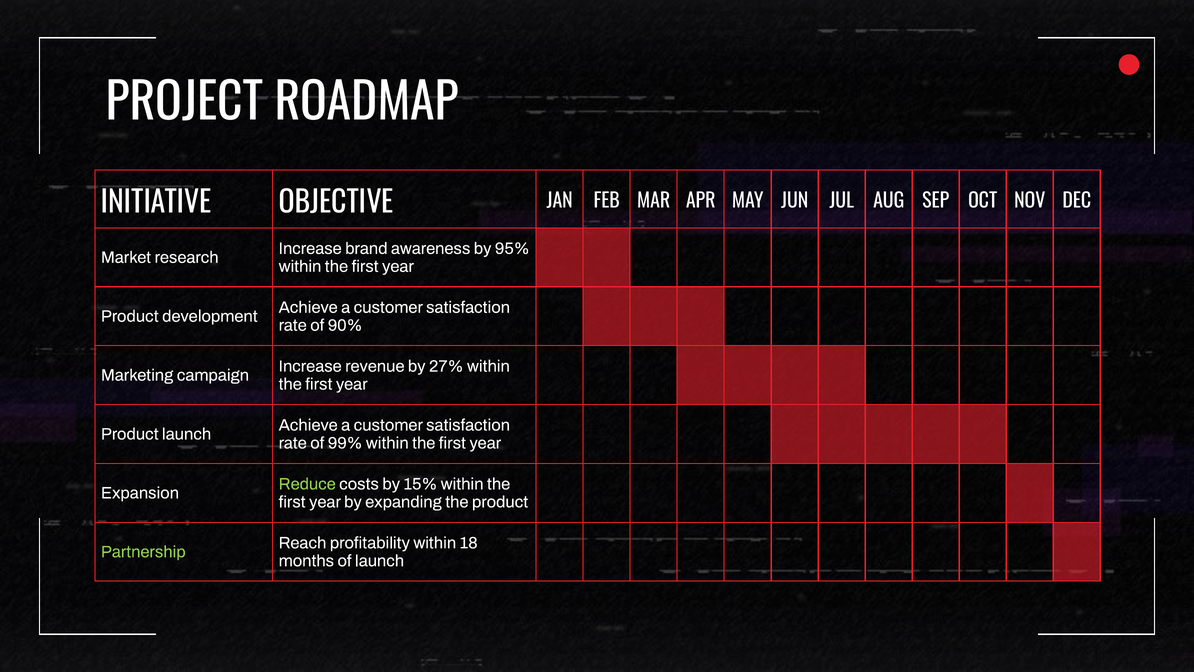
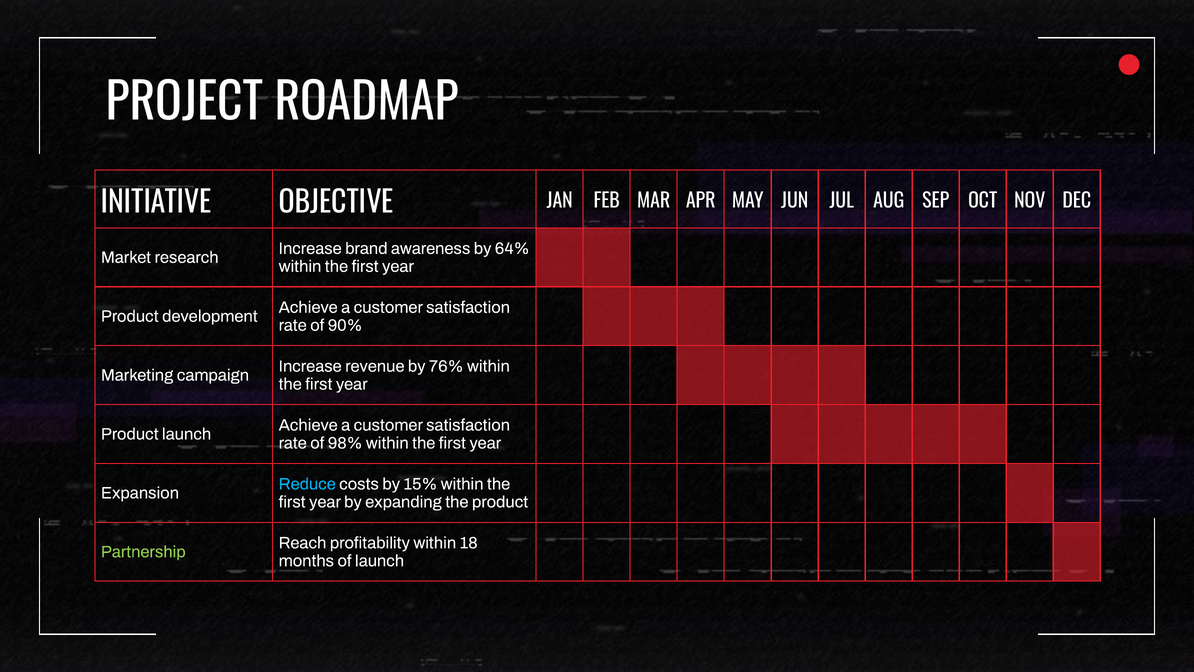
95%: 95% -> 64% (512, 248)
27%: 27% -> 76% (446, 366)
99%: 99% -> 98% (345, 443)
Reduce colour: light green -> light blue (307, 484)
